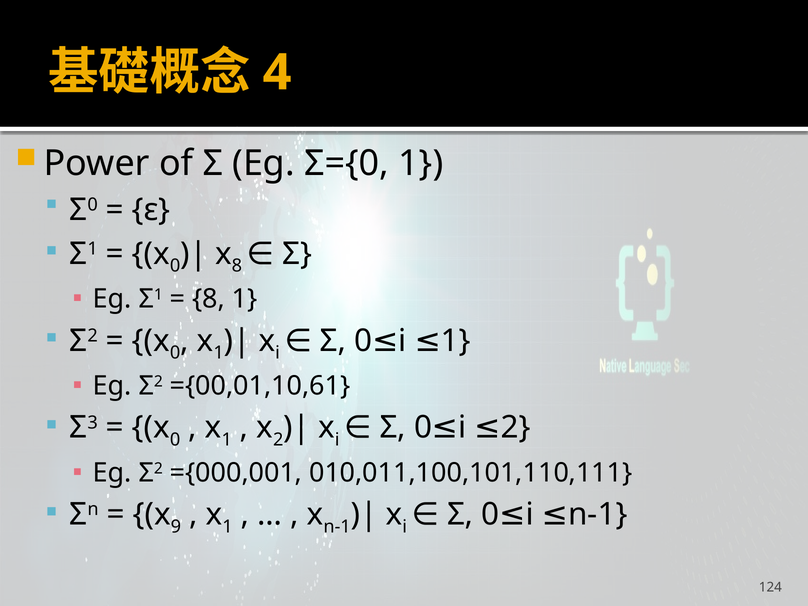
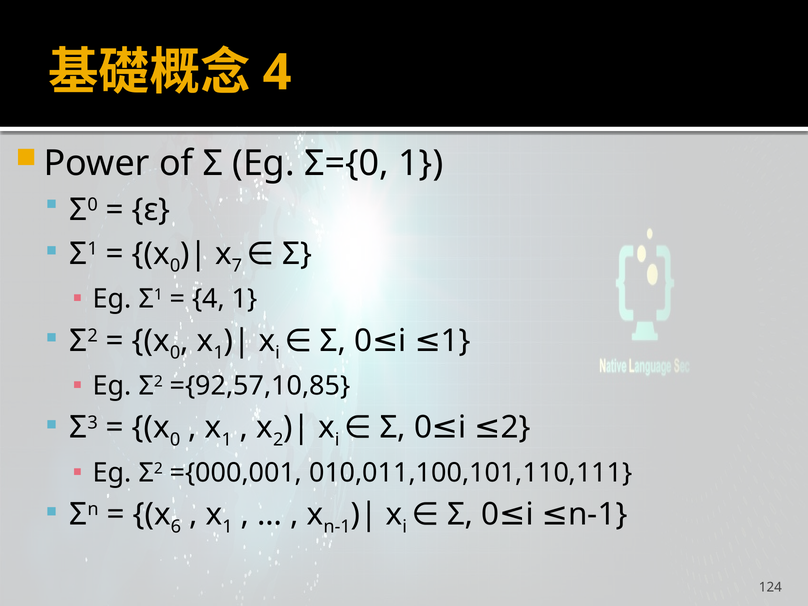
8: 8 -> 7 (237, 266)
8: 8 -> 4 (209, 299)
={00,01,10,61: ={00,01,10,61 -> ={92,57,10,85 (260, 386)
9: 9 -> 6 (176, 527)
